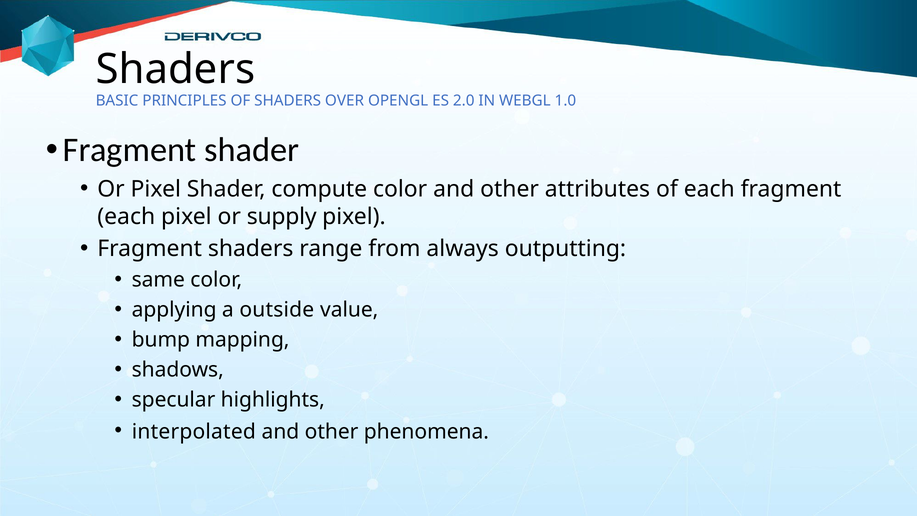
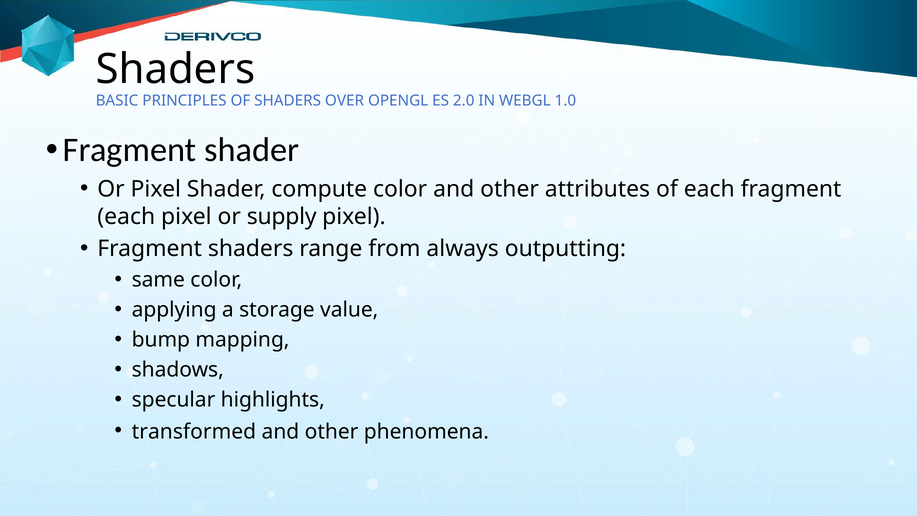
outside: outside -> storage (277, 310)
interpolated: interpolated -> transformed (194, 432)
